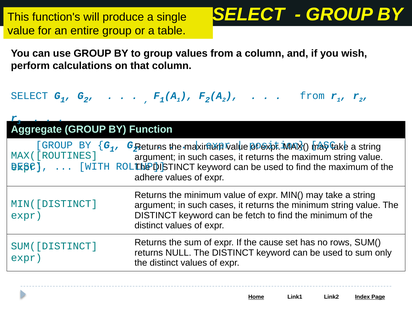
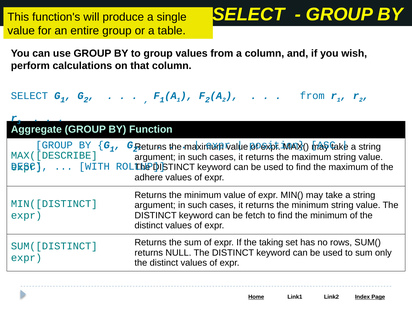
MAX([ROUTINES: MAX([ROUTINES -> MAX([DESCRIBE (54, 156)
cause: cause -> taking (271, 243)
